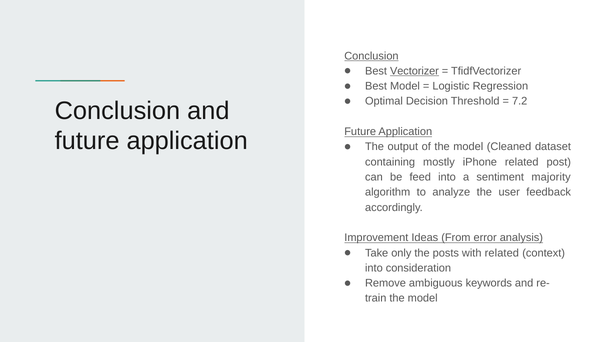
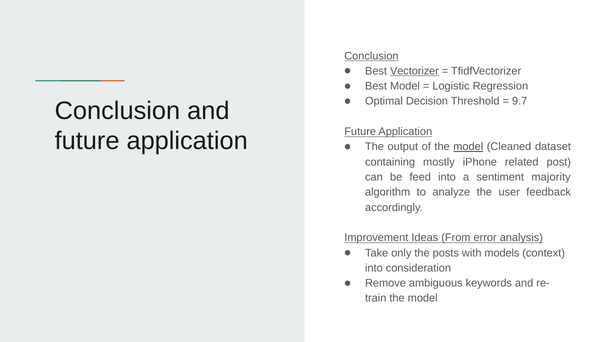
7.2: 7.2 -> 9.7 (520, 102)
model underline: none -> present (468, 147)
with related: related -> models (502, 253)
